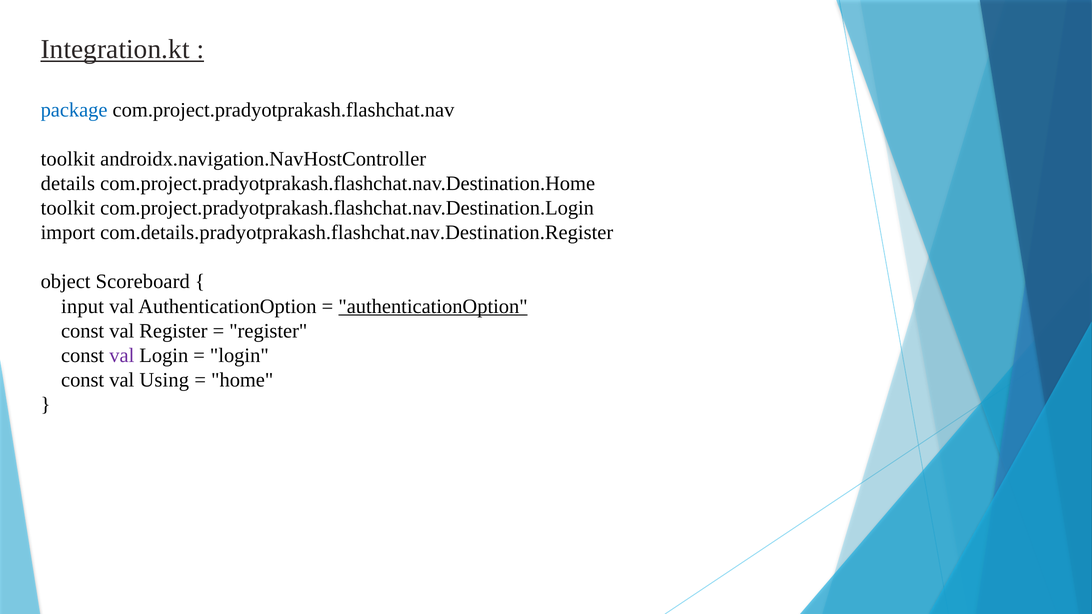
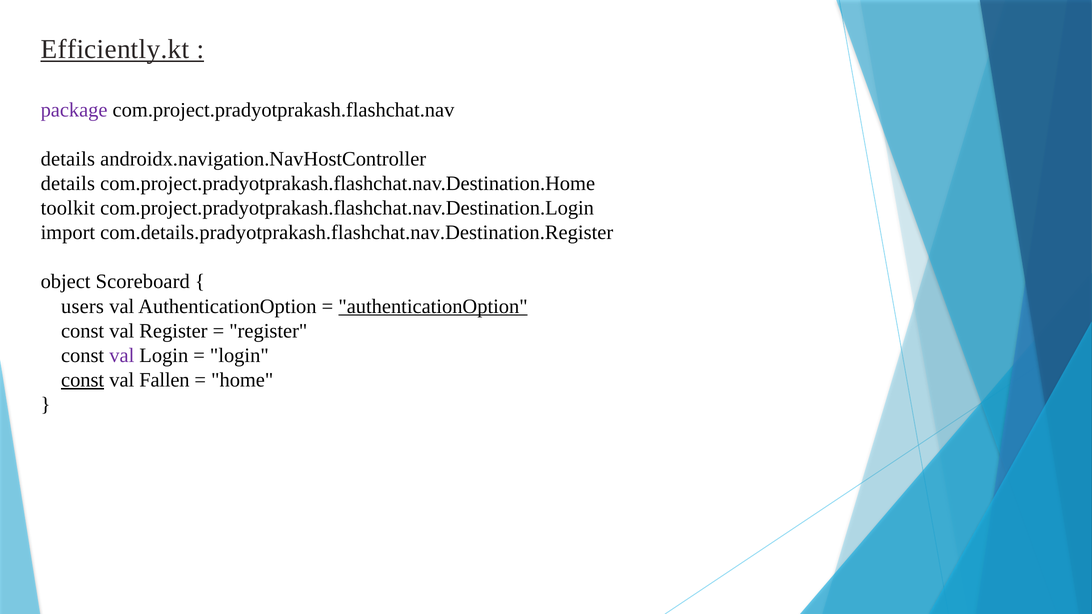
Integration.kt: Integration.kt -> Efficiently.kt (115, 49)
package colour: blue -> purple (74, 110)
toolkit: toolkit -> details (68, 159)
input: input -> users (83, 306)
const underline: none -> present (83, 380)
Using: Using -> Fallen (164, 380)
